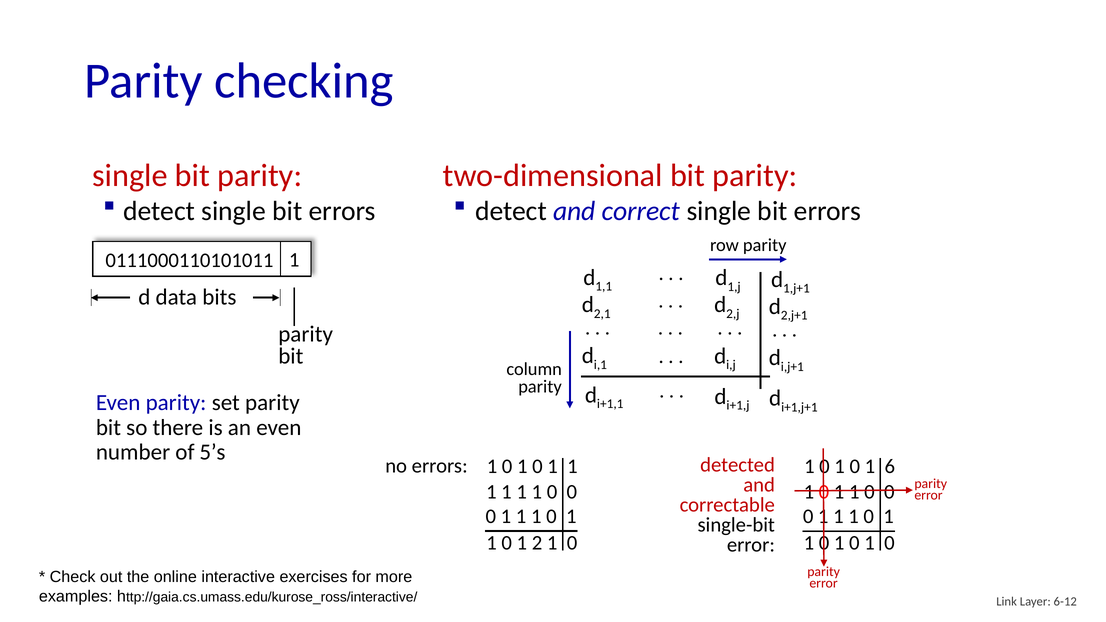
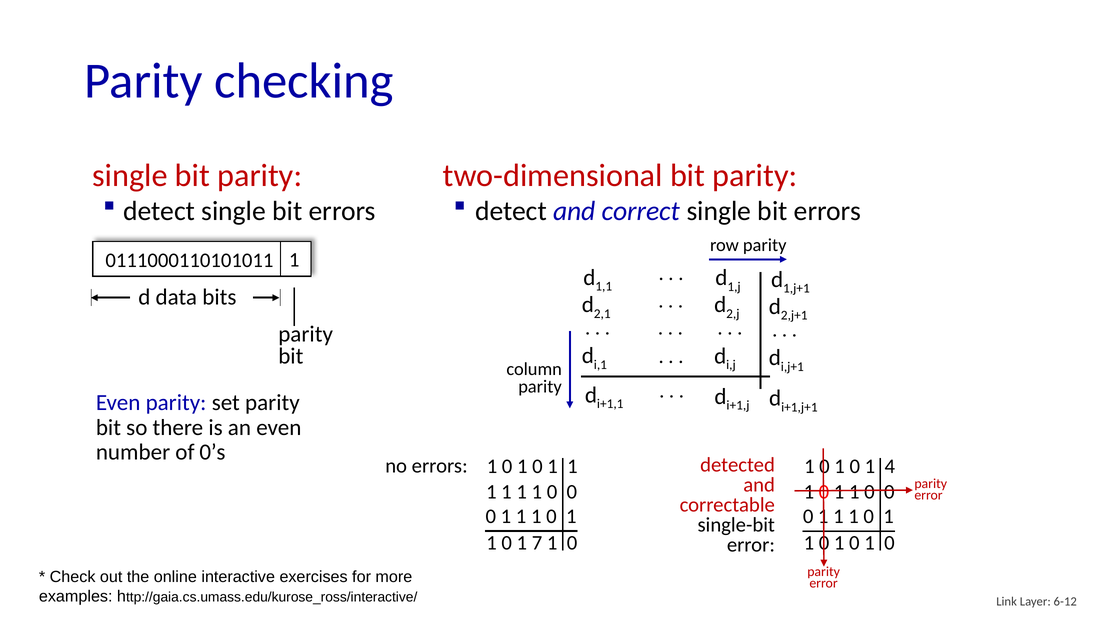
5’s: 5’s -> 0’s (212, 452)
6: 6 -> 4 (890, 467)
2: 2 -> 7 (537, 543)
